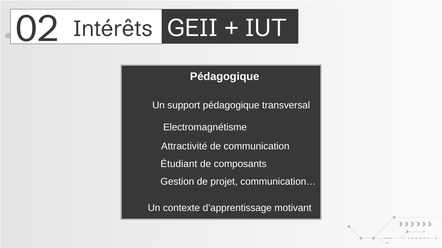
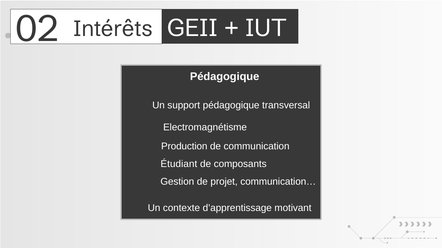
Attractivité: Attractivité -> Production (184, 147)
